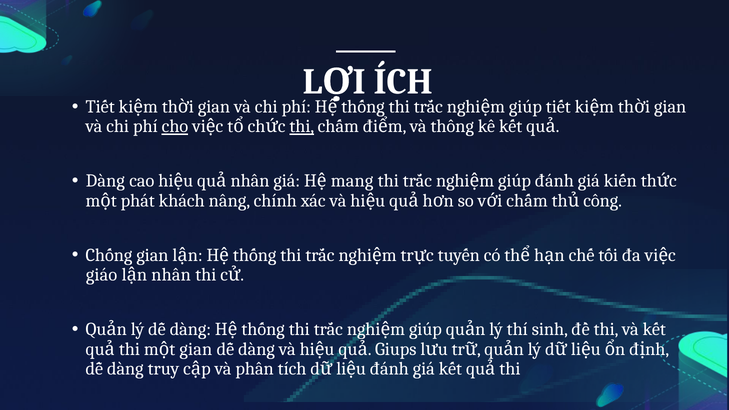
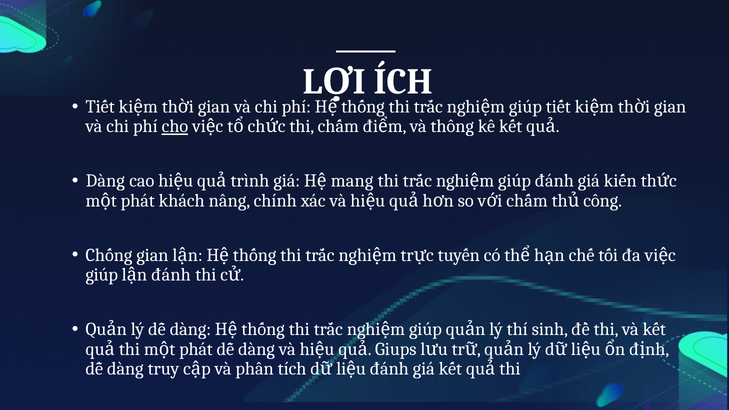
thi underline: present -> none (302, 126)
nhân: nhân -> trình (250, 181)
giáo: giáo -> giúp (102, 275)
nhân: nhân -> đánh (171, 275)
gian: gian -> phát (196, 349)
